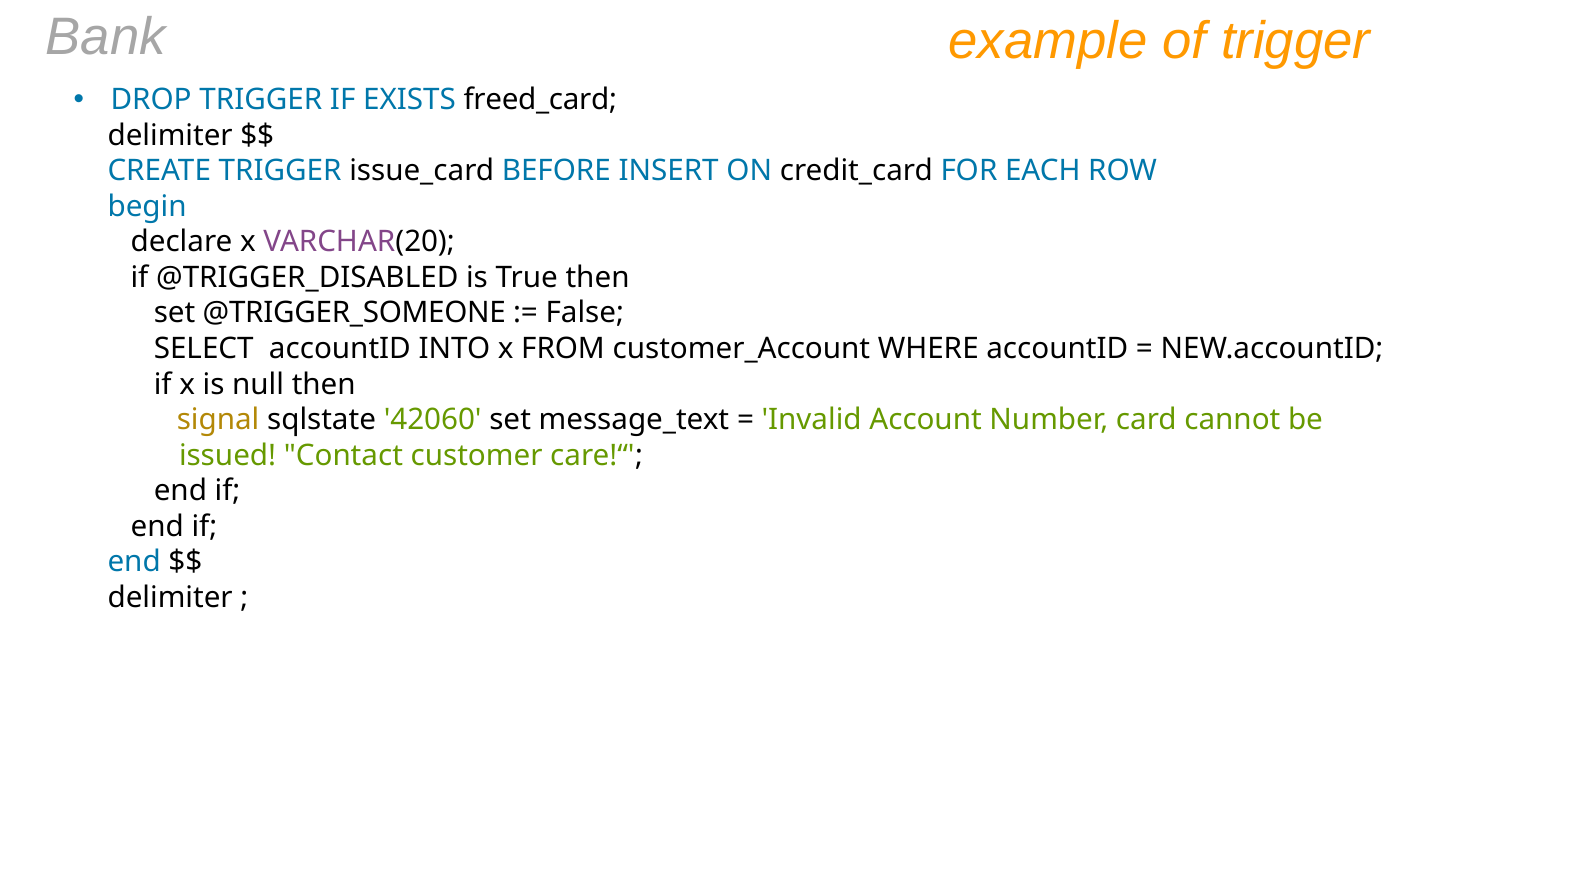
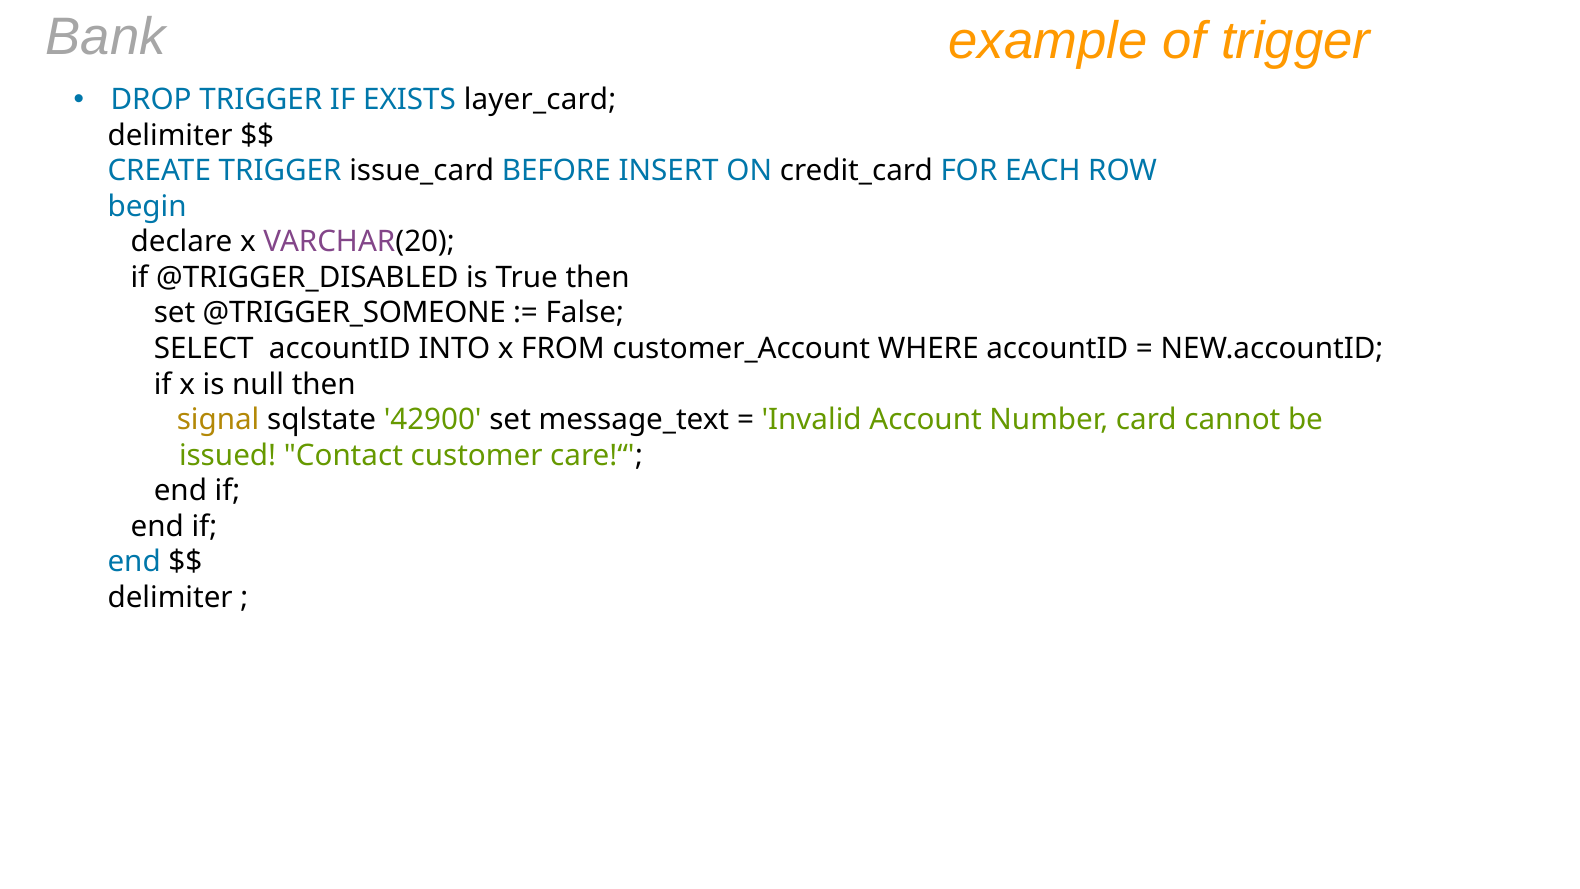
freed_card: freed_card -> layer_card (540, 100)
42060: 42060 -> 42900 (433, 420)
